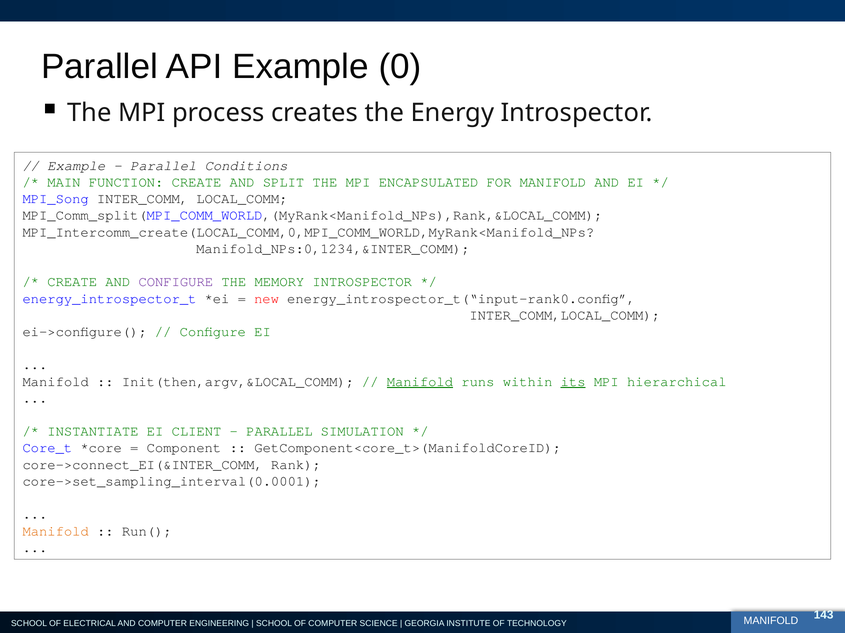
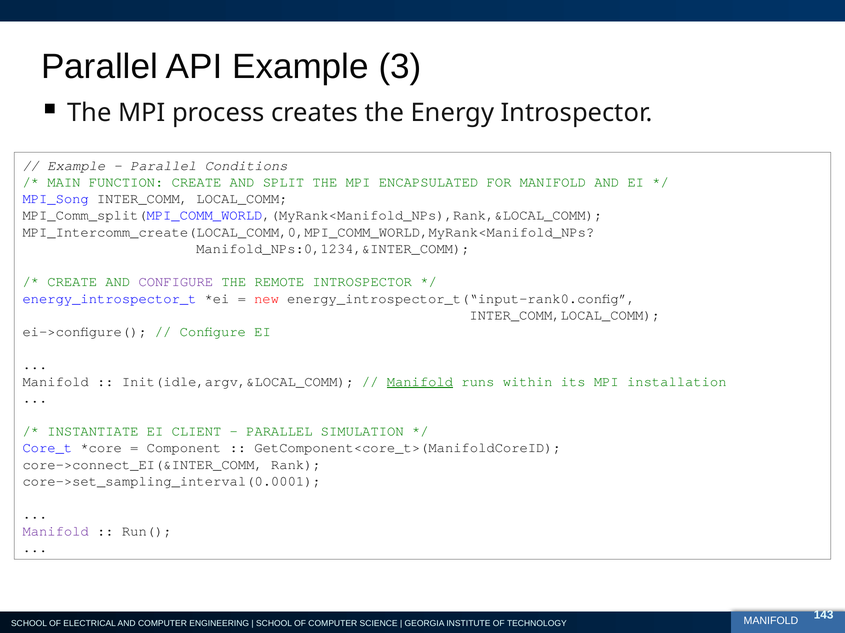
0: 0 -> 3 (400, 67)
MEMORY: MEMORY -> REMOTE (279, 282)
Init(then,argv,&LOCAL_COMM: Init(then,argv,&LOCAL_COMM -> Init(idle,argv,&LOCAL_COMM (238, 382)
its underline: present -> none (573, 382)
hierarchical: hierarchical -> installation (677, 382)
Manifold colour: orange -> purple (56, 532)
